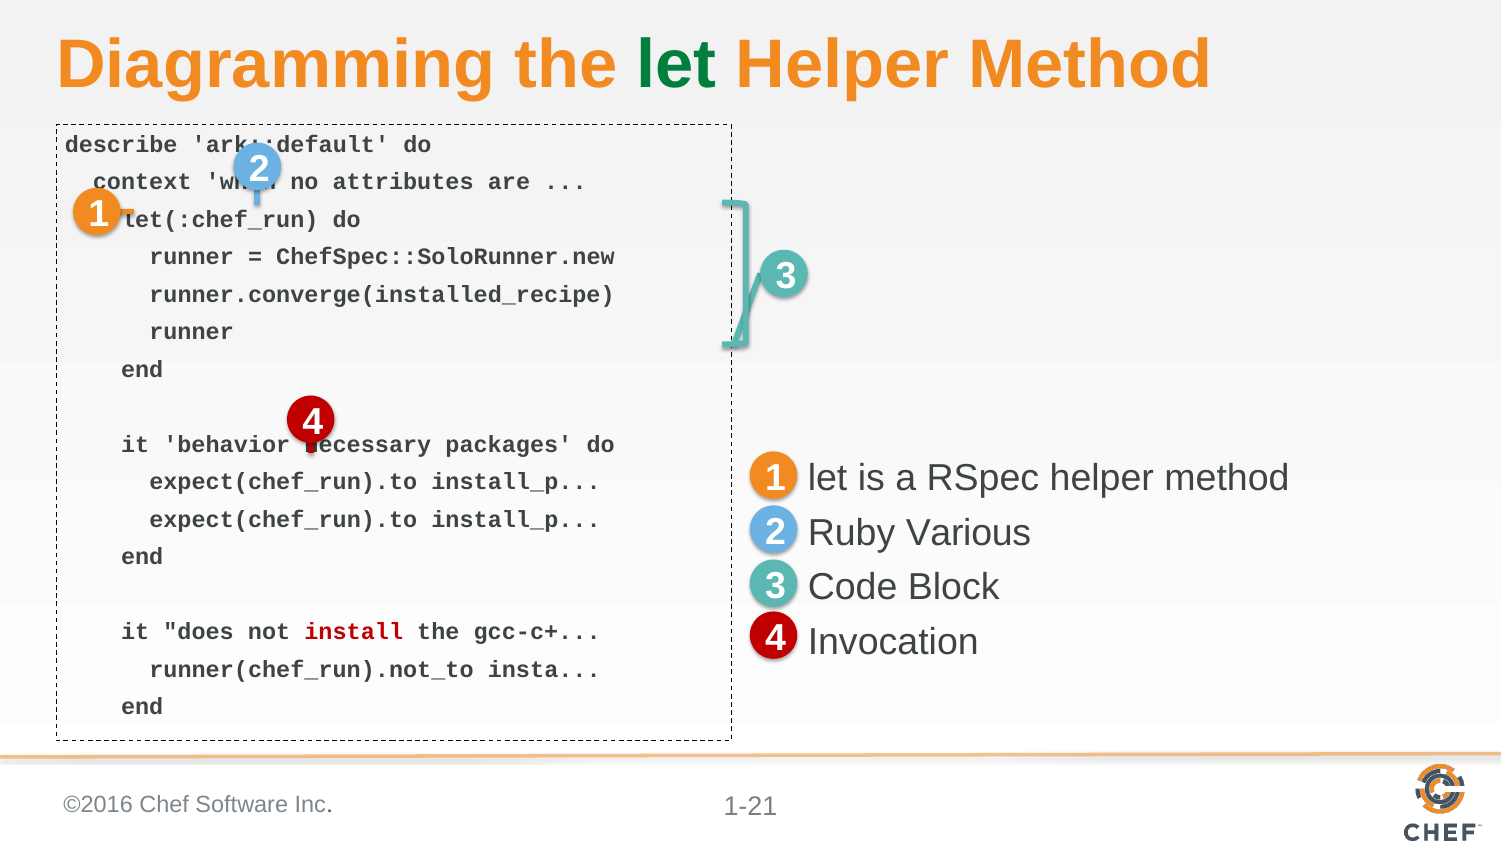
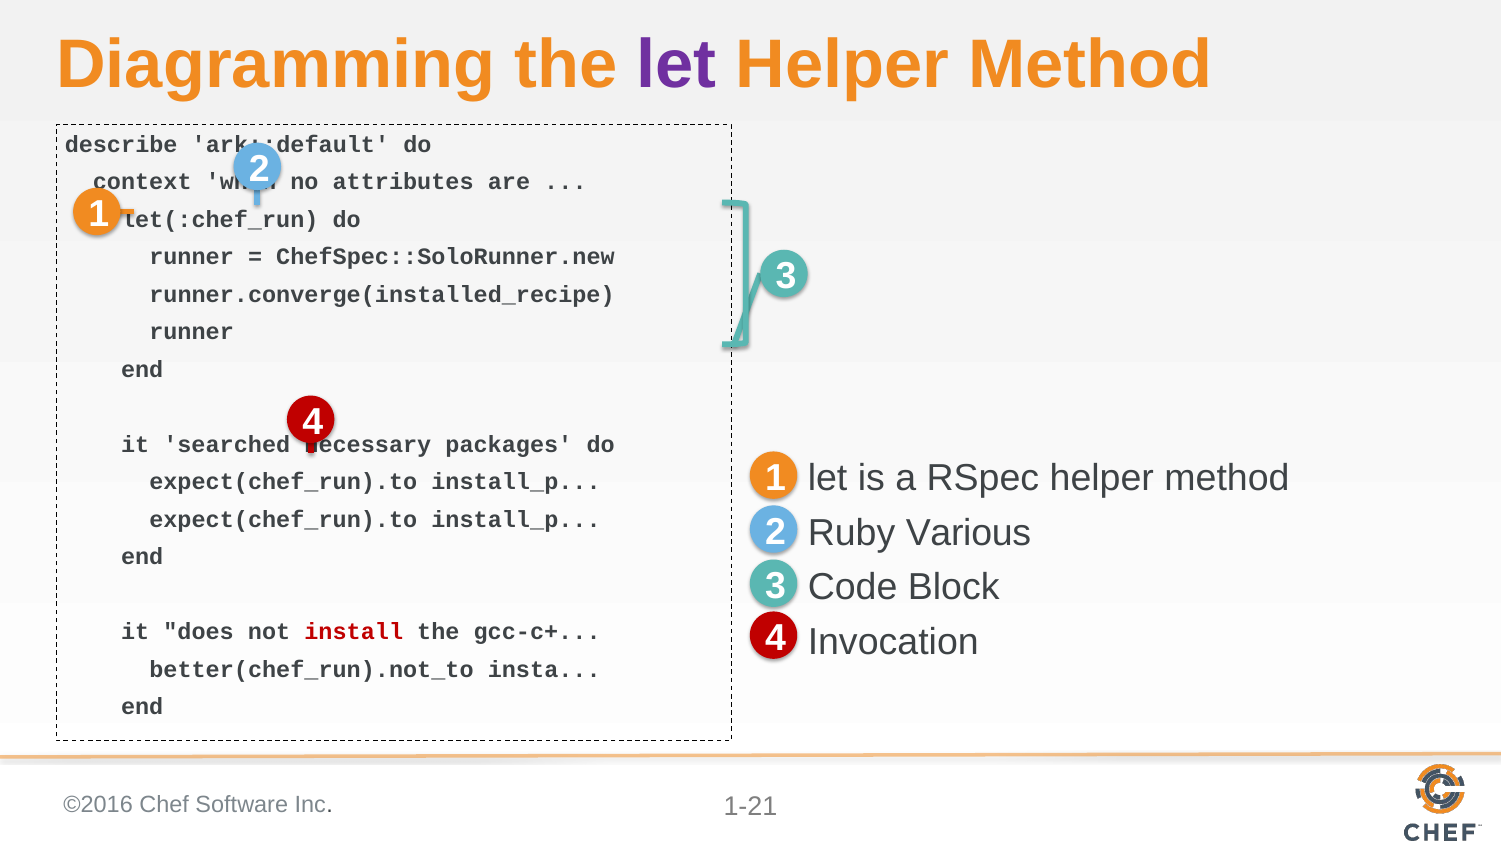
let colour: green -> purple (677, 65)
behavior: behavior -> searched (227, 445)
runner(chef_run).not_to: runner(chef_run).not_to -> better(chef_run).not_to (311, 670)
